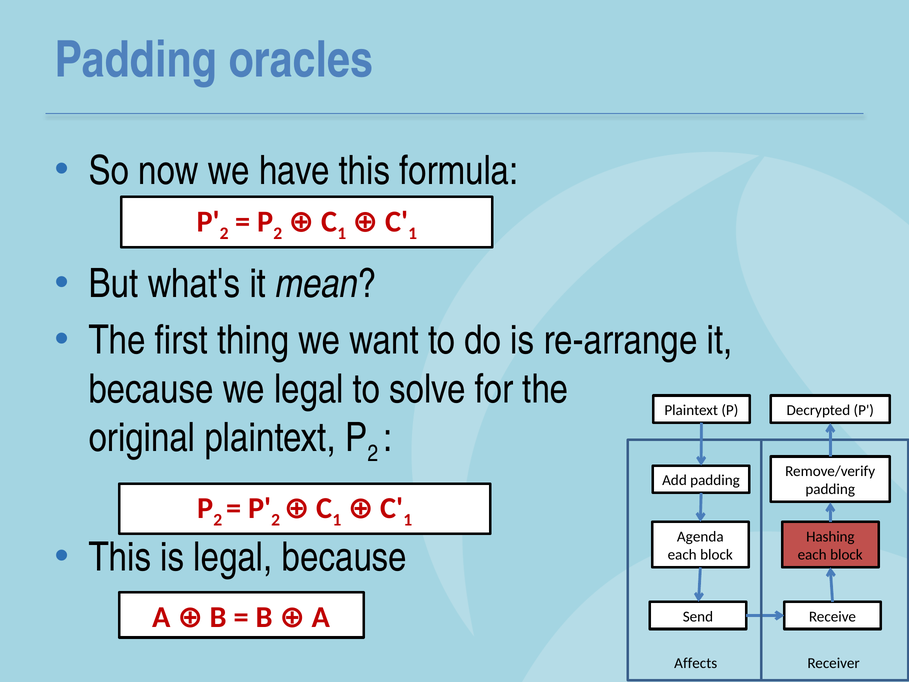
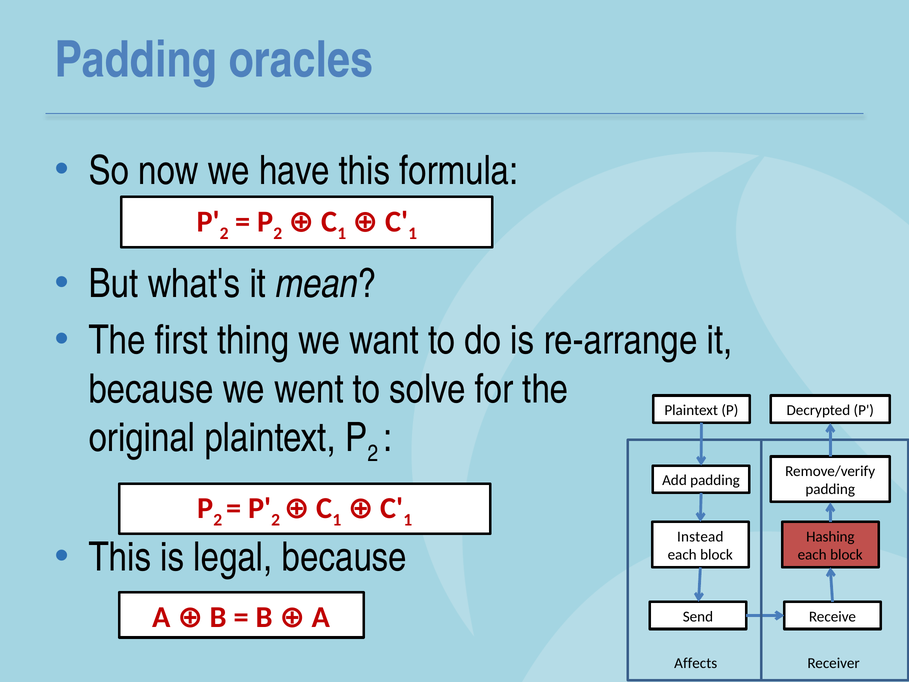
we legal: legal -> went (309, 389)
Agenda: Agenda -> Instead (700, 536)
